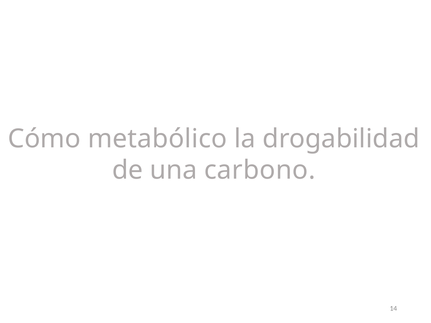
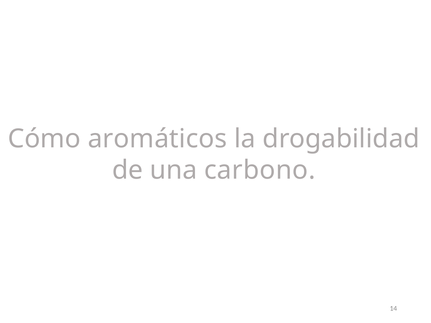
metabólico: metabólico -> aromáticos (157, 139)
